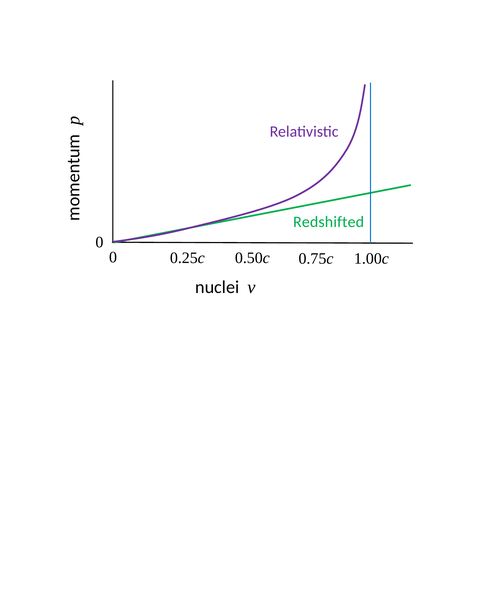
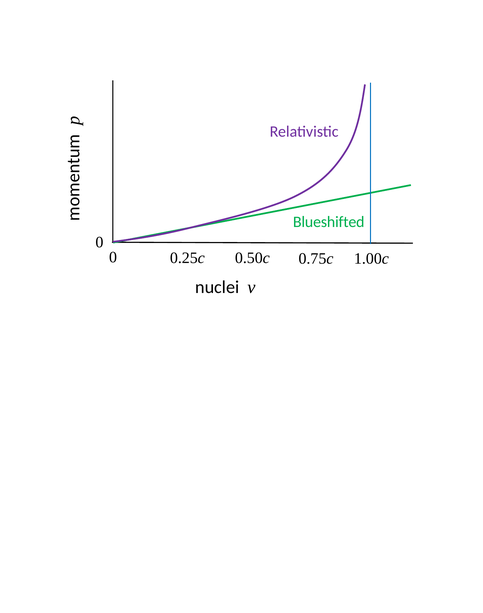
Redshifted: Redshifted -> Blueshifted (329, 222)
